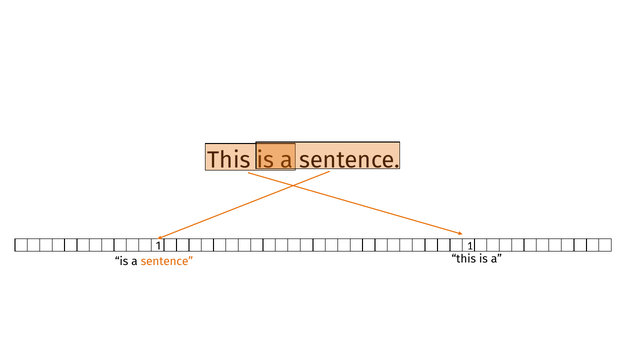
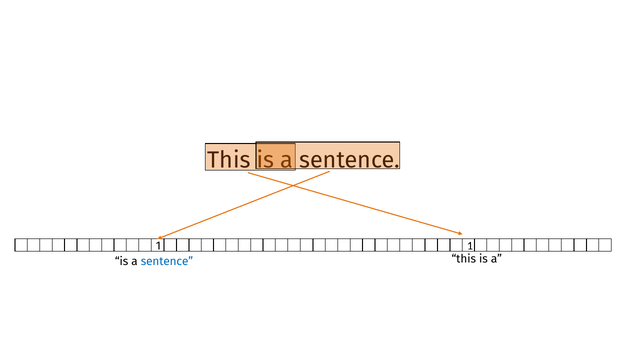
sentence colour: orange -> blue (167, 262)
